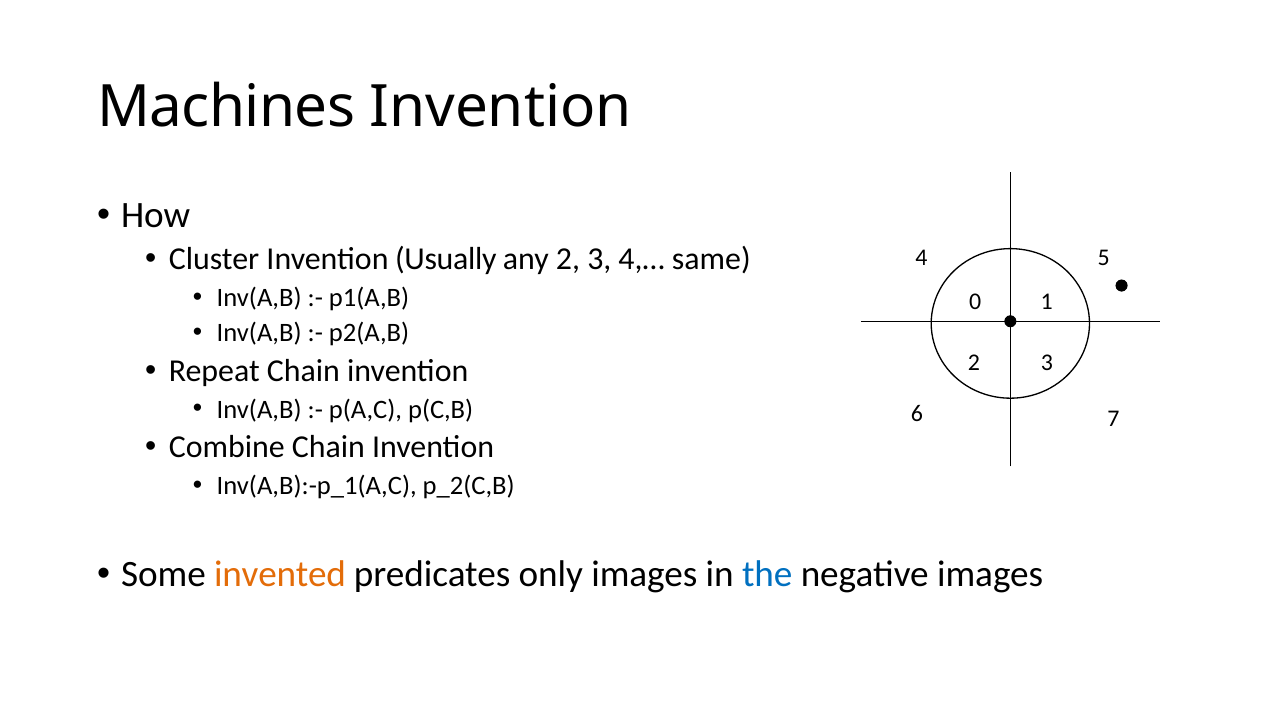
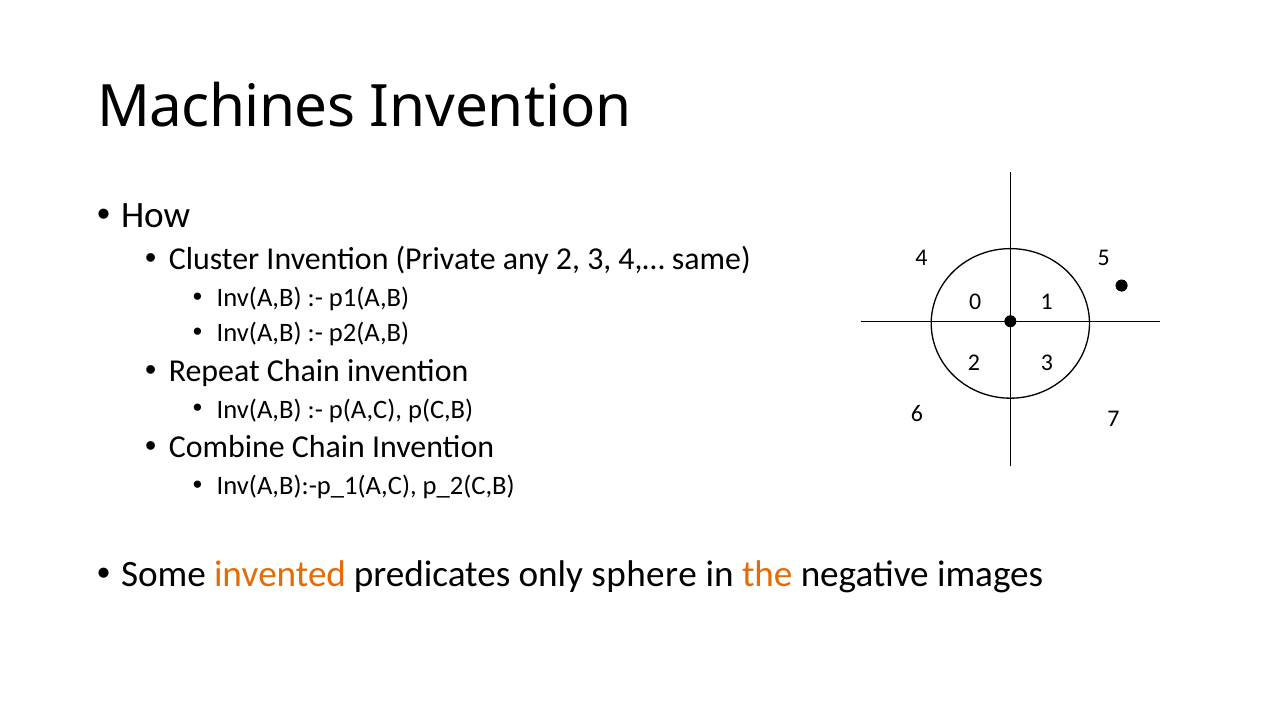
Usually: Usually -> Private (446, 260)
only images: images -> sphere (644, 574)
the colour: blue -> orange (767, 574)
